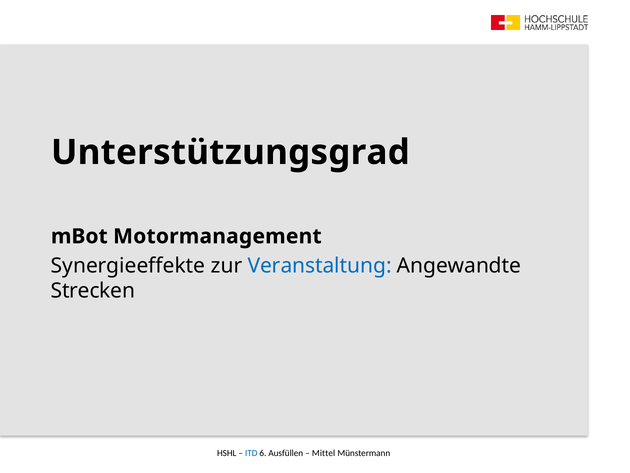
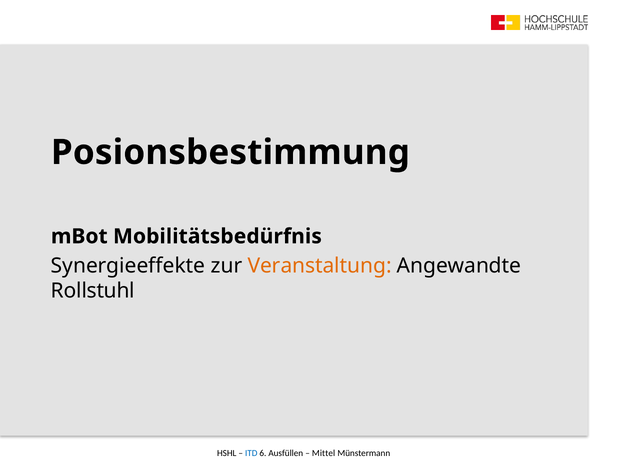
Unterstützungsgrad: Unterstützungsgrad -> Posionsbestimmung (230, 152)
Motormanagement: Motormanagement -> Mobilitätsbedürfnis (217, 236)
Veranstaltung colour: blue -> orange (320, 265)
Strecken: Strecken -> Rollstuhl (93, 291)
